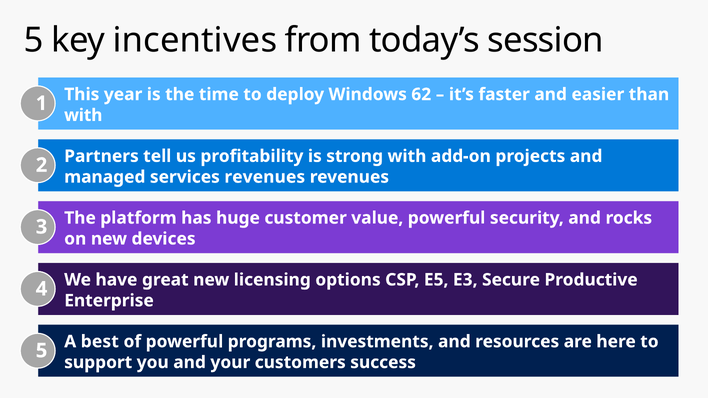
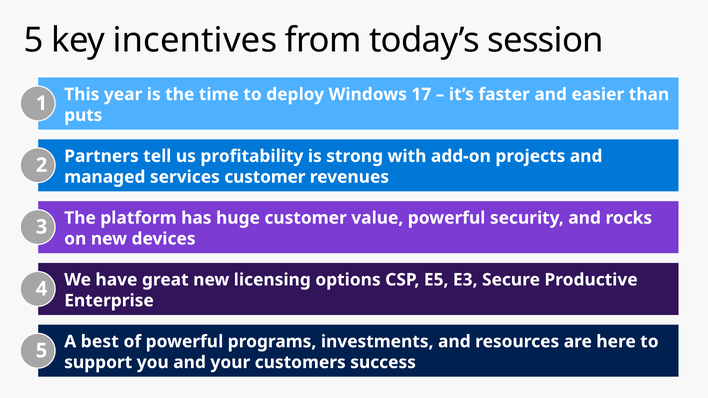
62: 62 -> 17 (421, 94)
with: with -> puts (83, 115)
services revenues: revenues -> customer (265, 177)
